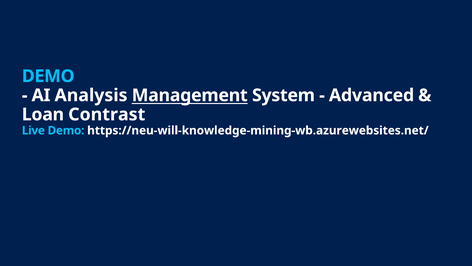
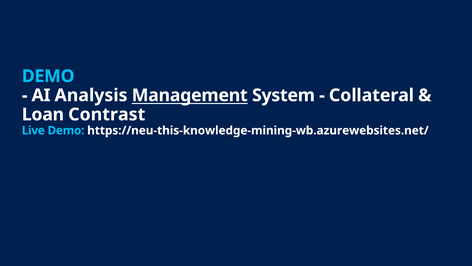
Advanced: Advanced -> Collateral (371, 95)
https://neu-will-knowledge-mining-wb.azurewebsites.net/: https://neu-will-knowledge-mining-wb.azurewebsites.net/ -> https://neu-this-knowledge-mining-wb.azurewebsites.net/ (258, 130)
